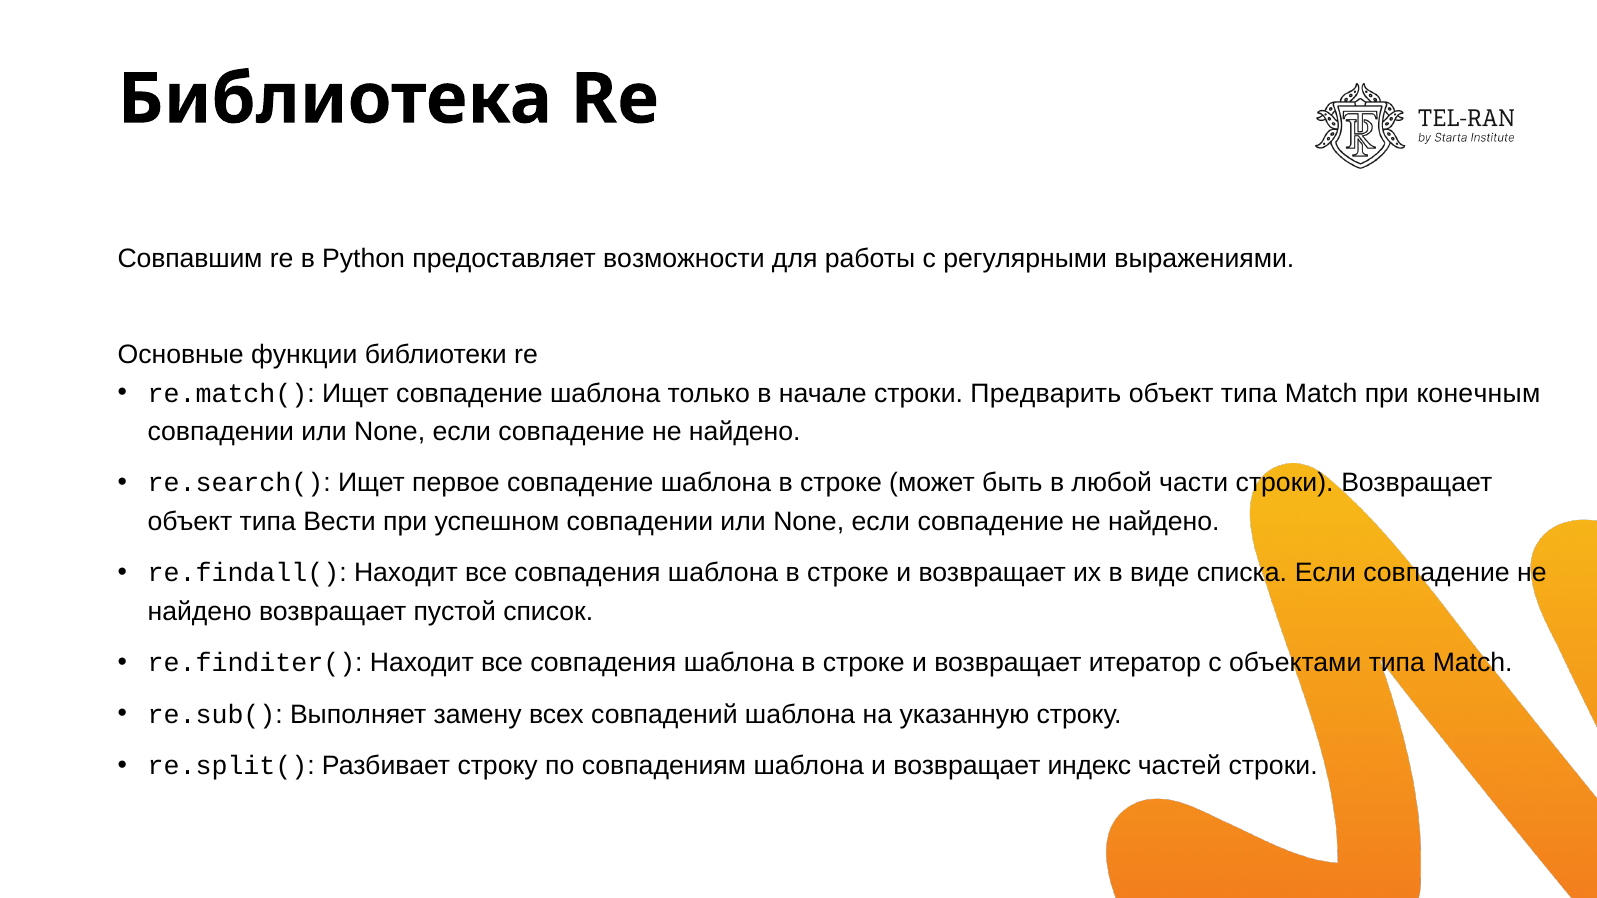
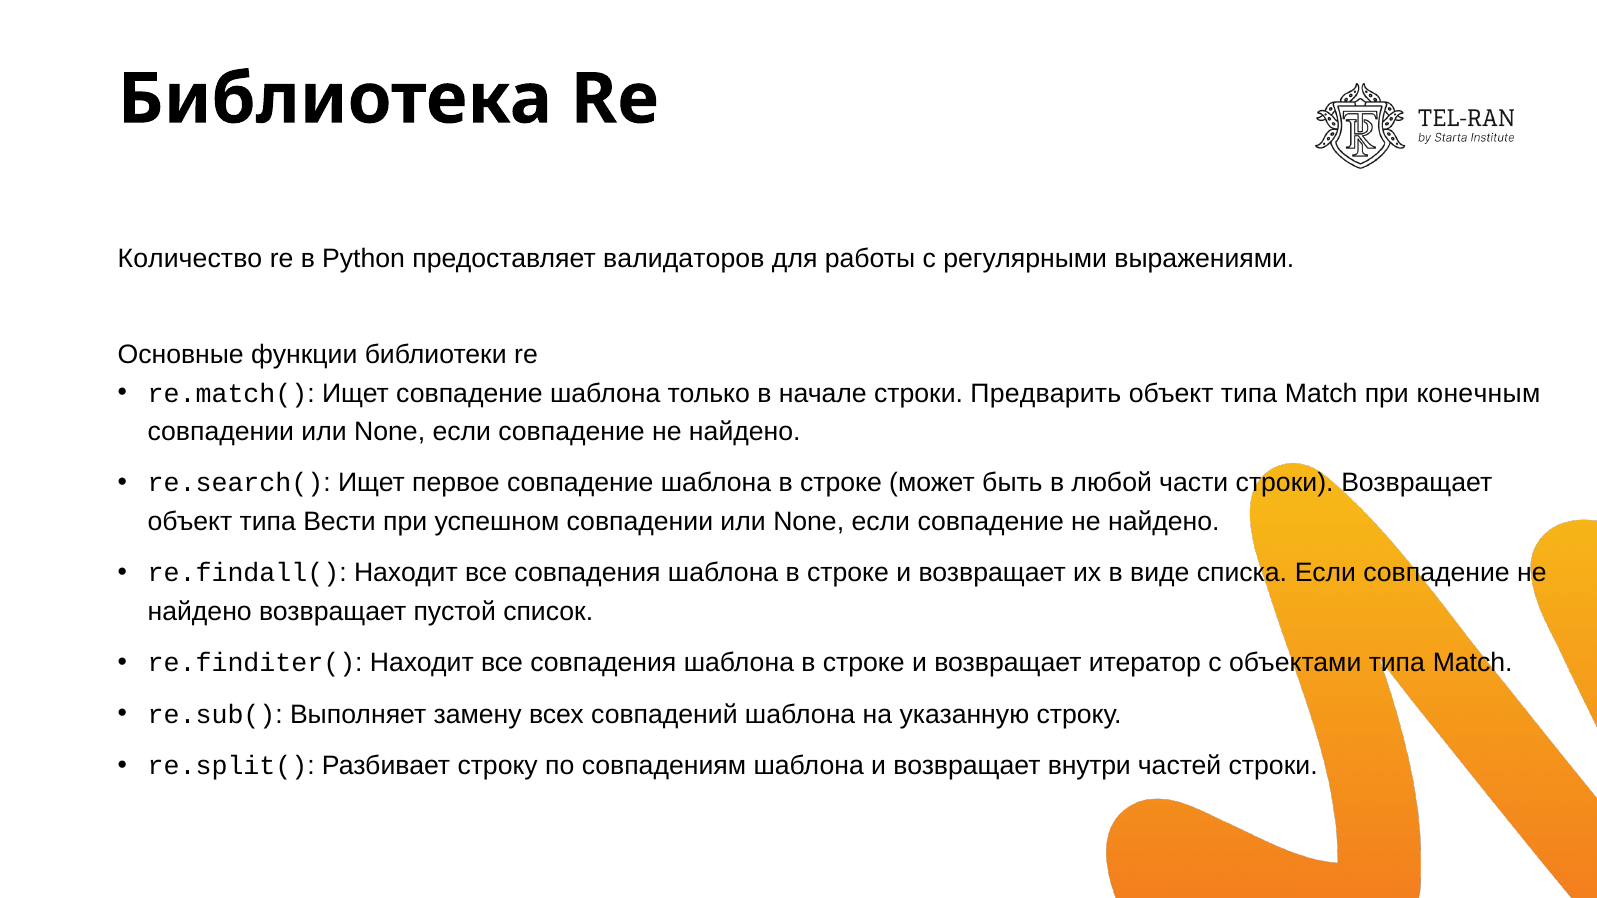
Совпавшим: Совпавшим -> Количество (190, 259)
возможности: возможности -> валидаторов (684, 259)
индекс: индекс -> внутри (1089, 766)
